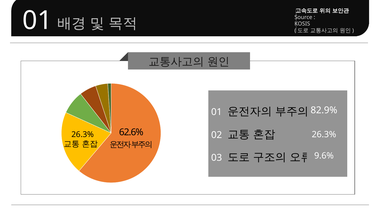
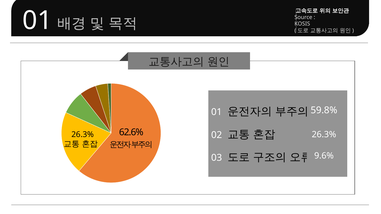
82.9%: 82.9% -> 59.8% (324, 110)
